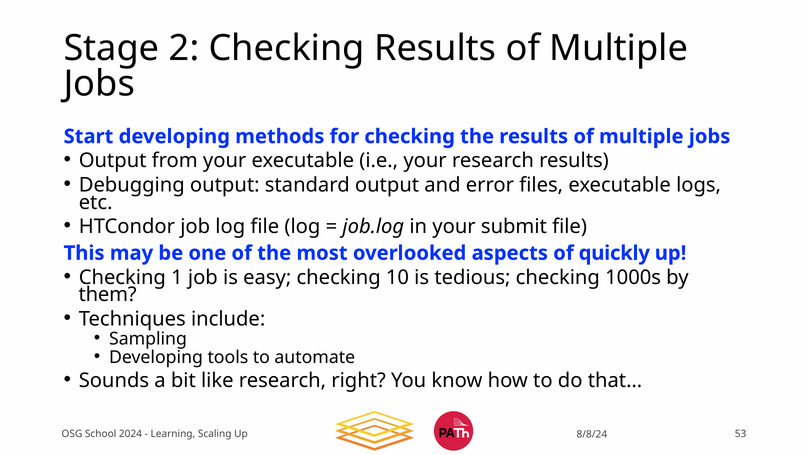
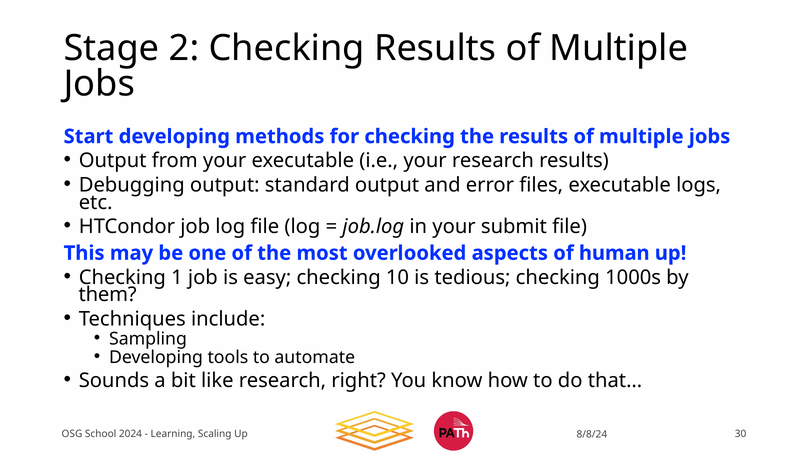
quickly: quickly -> human (614, 253)
53: 53 -> 30 (741, 433)
